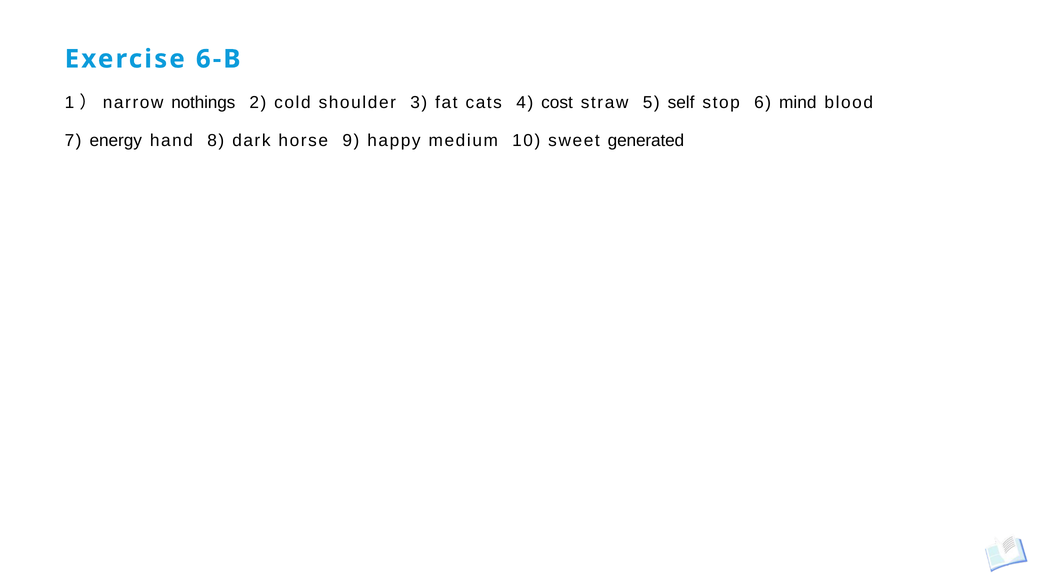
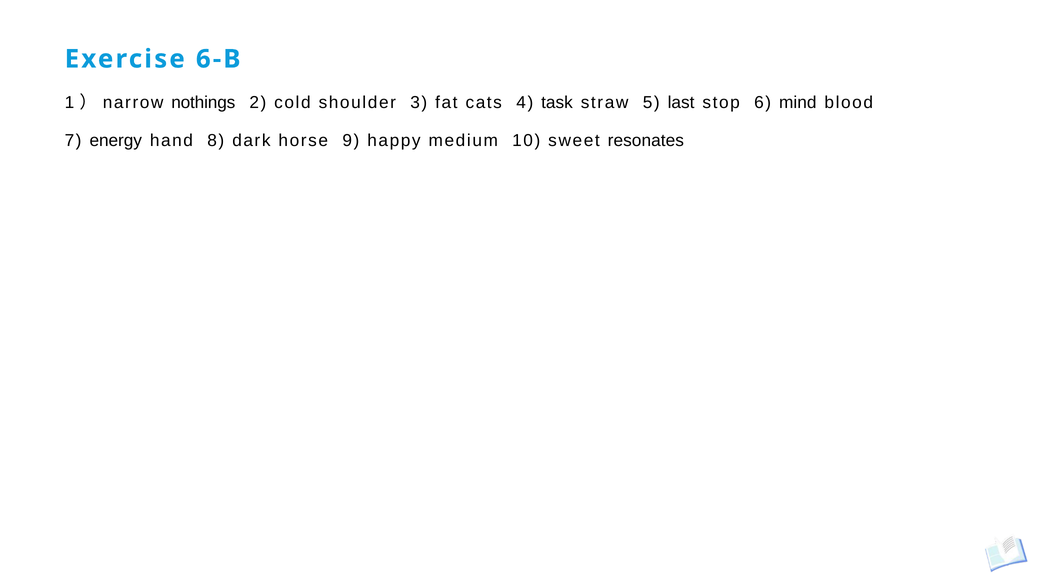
cost: cost -> task (557, 103)
self: self -> last (681, 103)
generated: generated -> resonates (646, 141)
